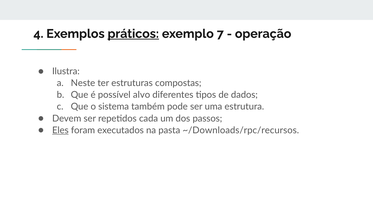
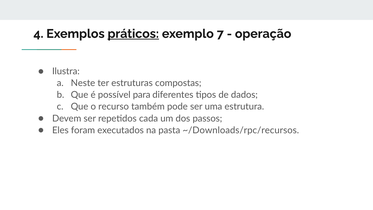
alvo: alvo -> para (142, 95)
sistema: sistema -> recurso (114, 107)
Eles underline: present -> none (60, 130)
